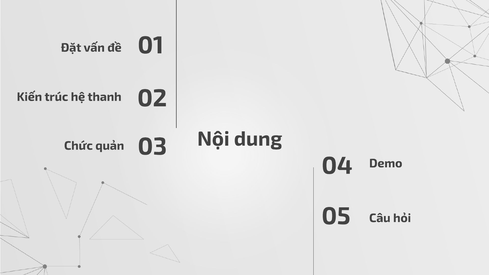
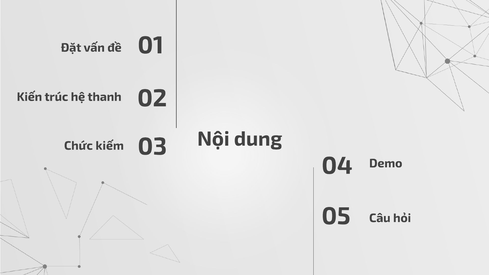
quản: quản -> kiếm (110, 146)
